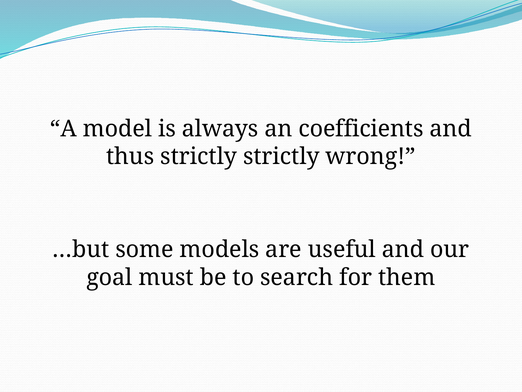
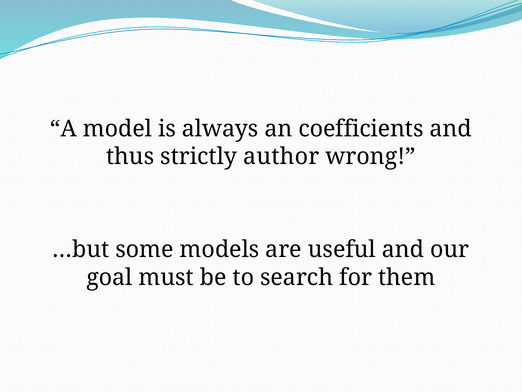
strictly strictly: strictly -> author (281, 156)
